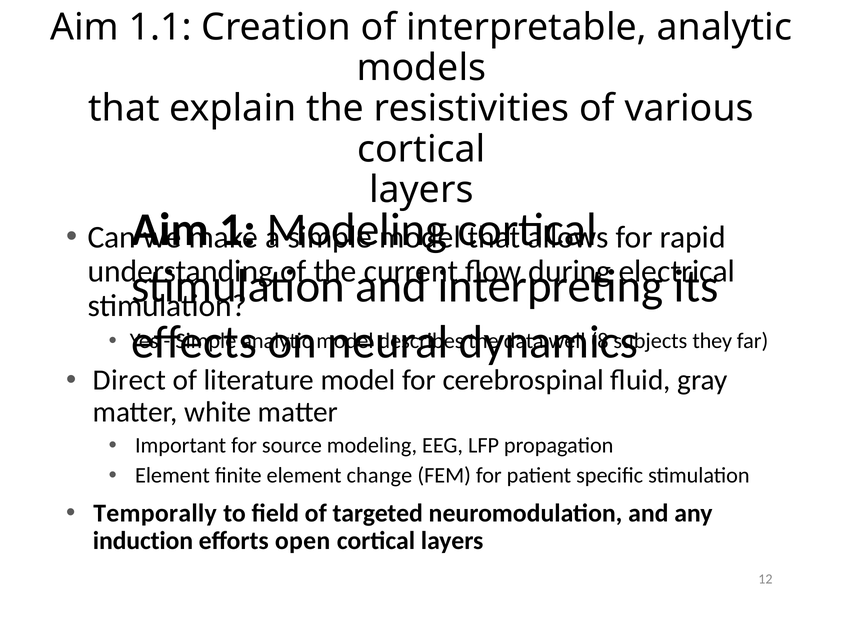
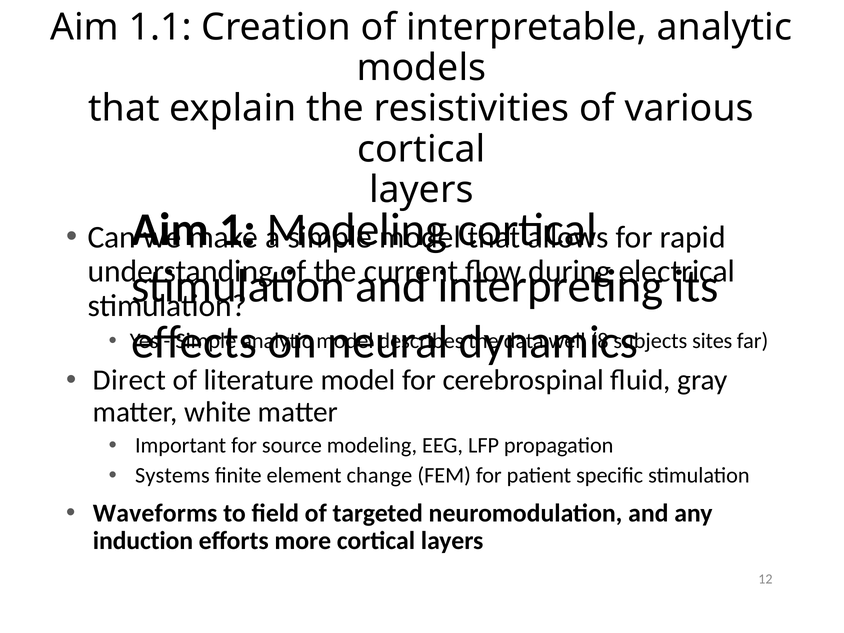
they: they -> sites (712, 341)
Element: Element -> Systems (172, 475)
Temporally: Temporally -> Waveforms (155, 513)
open: open -> more (303, 541)
